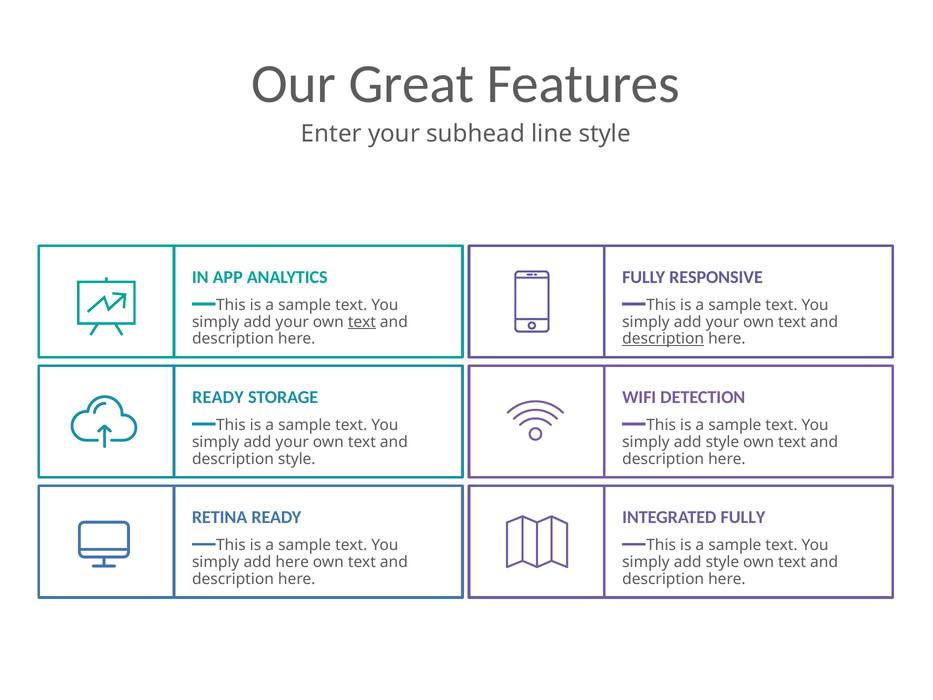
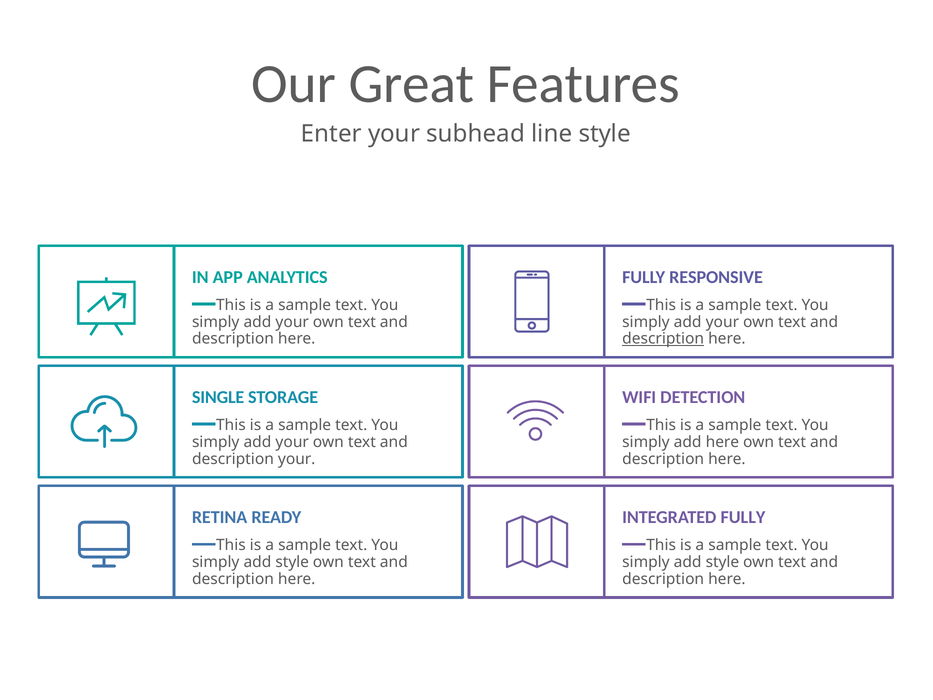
text underline: present -> none (362, 322)
READY: READY -> SINGLE (218, 397)
style: style -> here (722, 442)
description style: style -> your (297, 459)
here: here -> style (292, 562)
